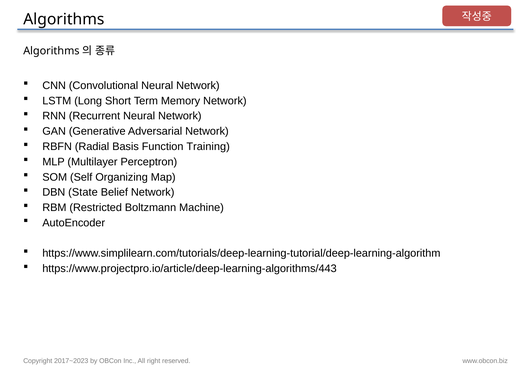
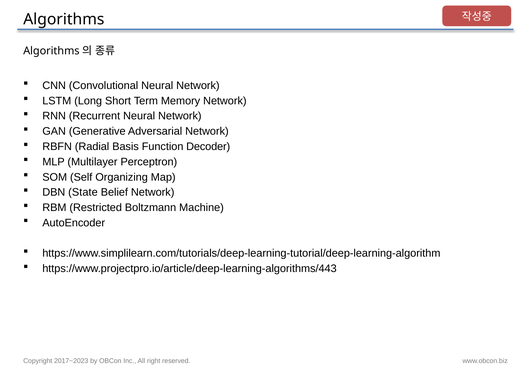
Training: Training -> Decoder (208, 146)
